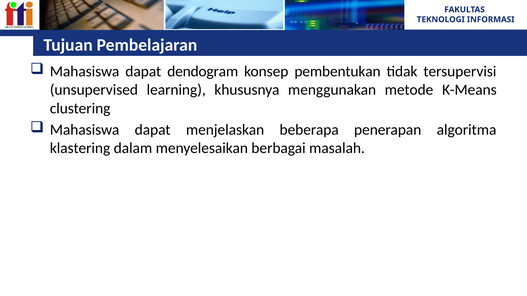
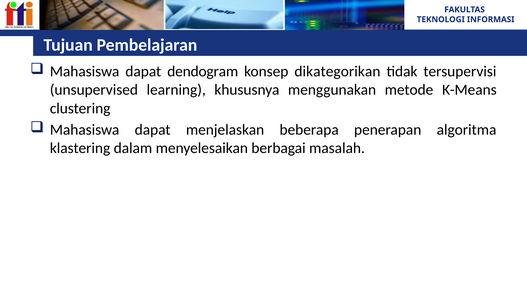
pembentukan: pembentukan -> dikategorikan (337, 72)
